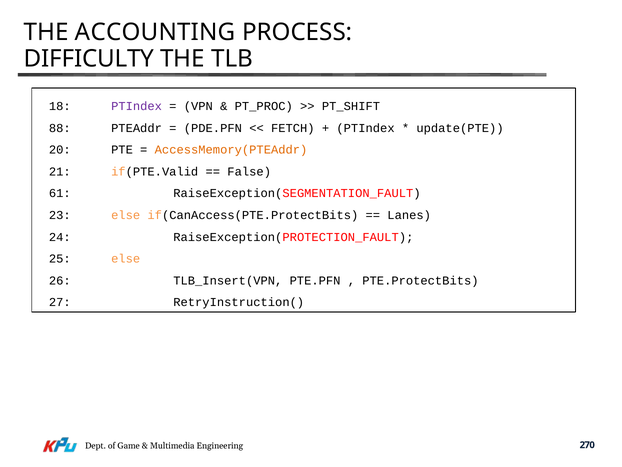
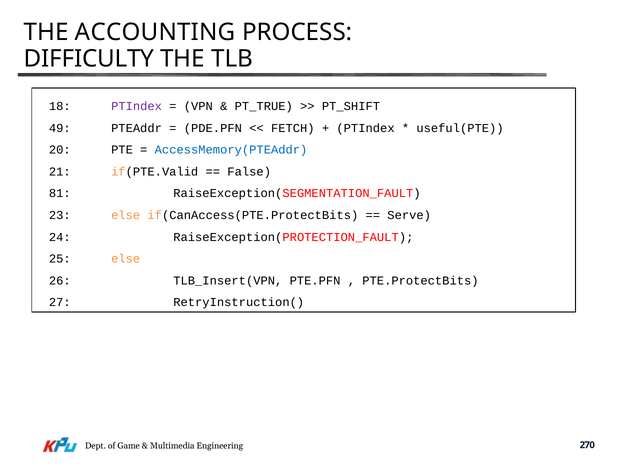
PT_PROC: PT_PROC -> PT_TRUE (264, 106)
88: 88 -> 49 (60, 128)
update(PTE: update(PTE -> useful(PTE (460, 128)
AccessMemory(PTEAddr colour: orange -> blue (231, 150)
61: 61 -> 81 (60, 193)
Lanes: Lanes -> Serve (409, 215)
